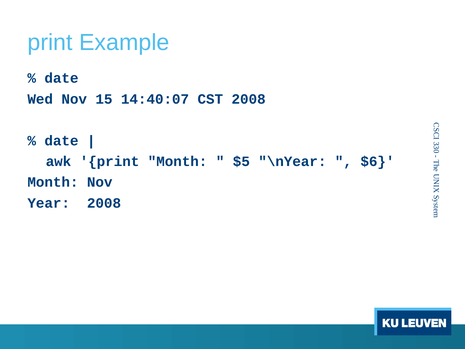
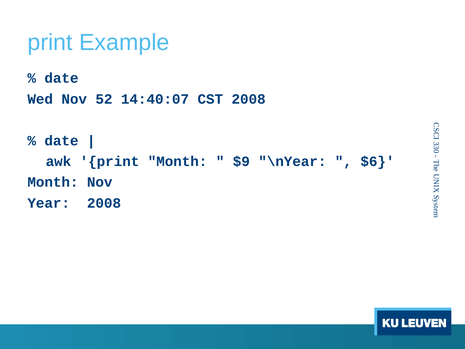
15: 15 -> 52 (104, 99)
$5: $5 -> $9 (241, 161)
